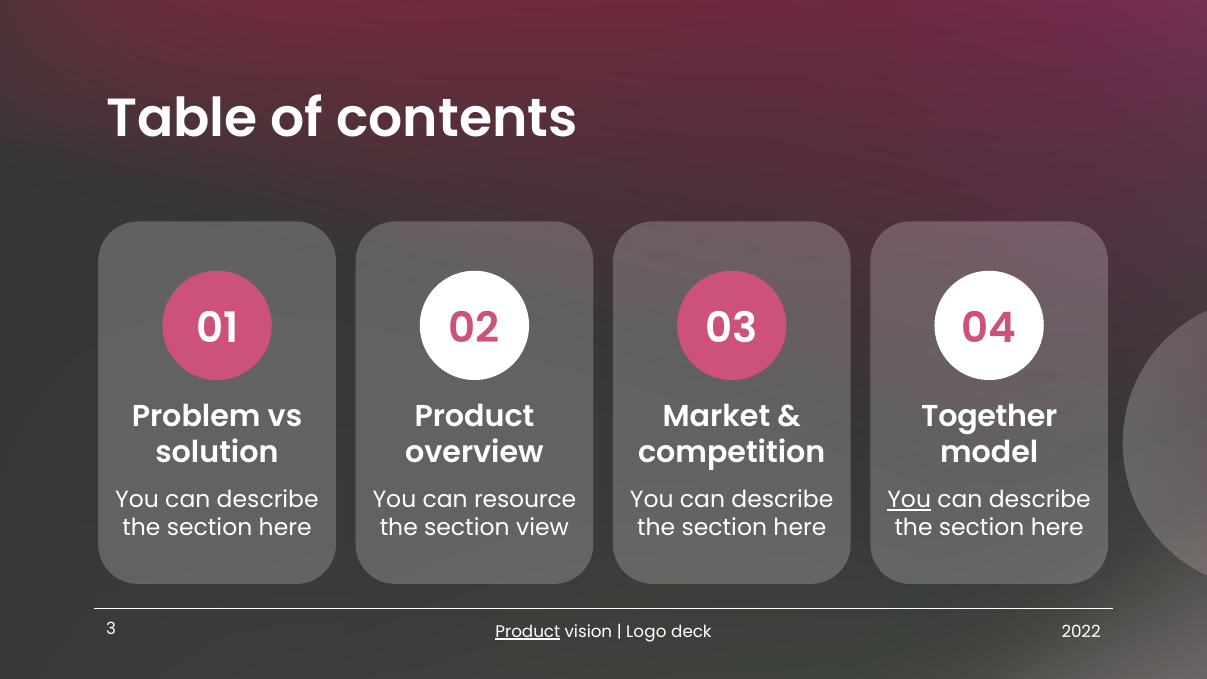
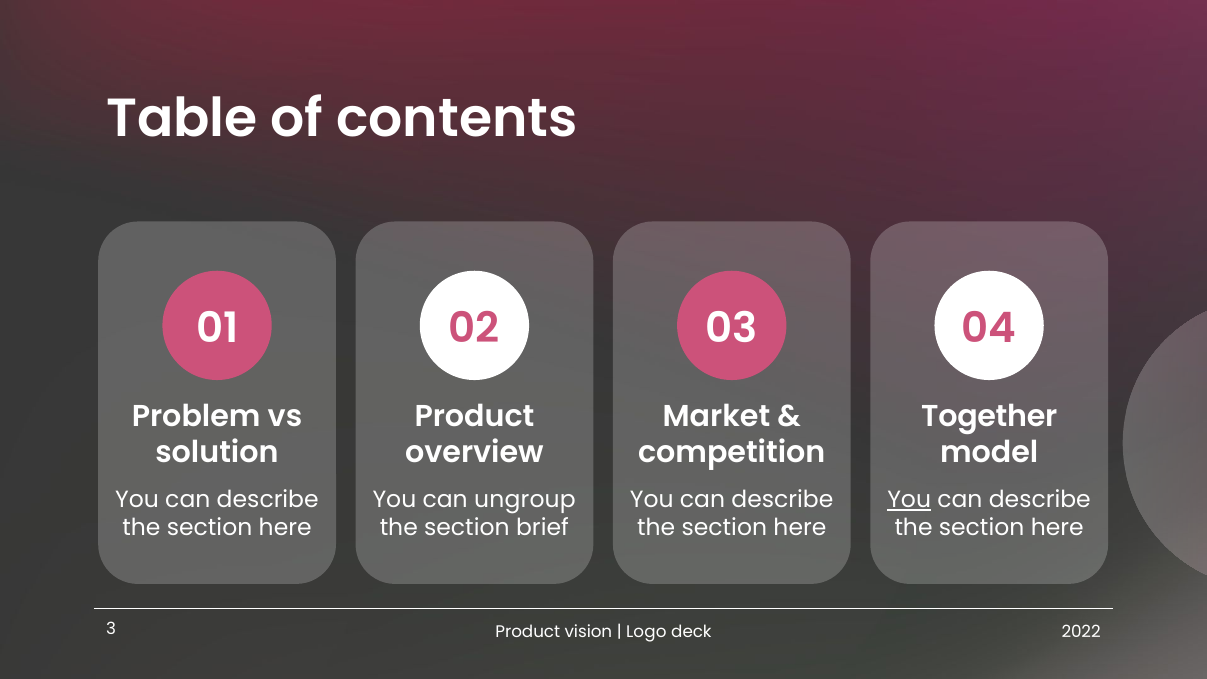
resource: resource -> ungroup (525, 500)
view: view -> brief (543, 528)
Product underline: present -> none (528, 632)
